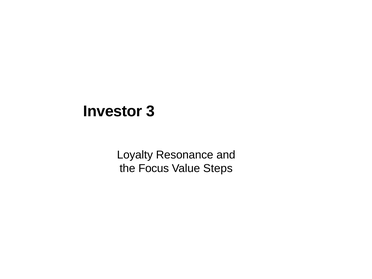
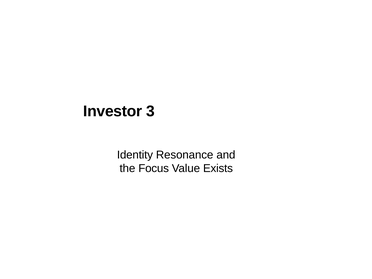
Loyalty: Loyalty -> Identity (135, 155)
Steps: Steps -> Exists (218, 168)
